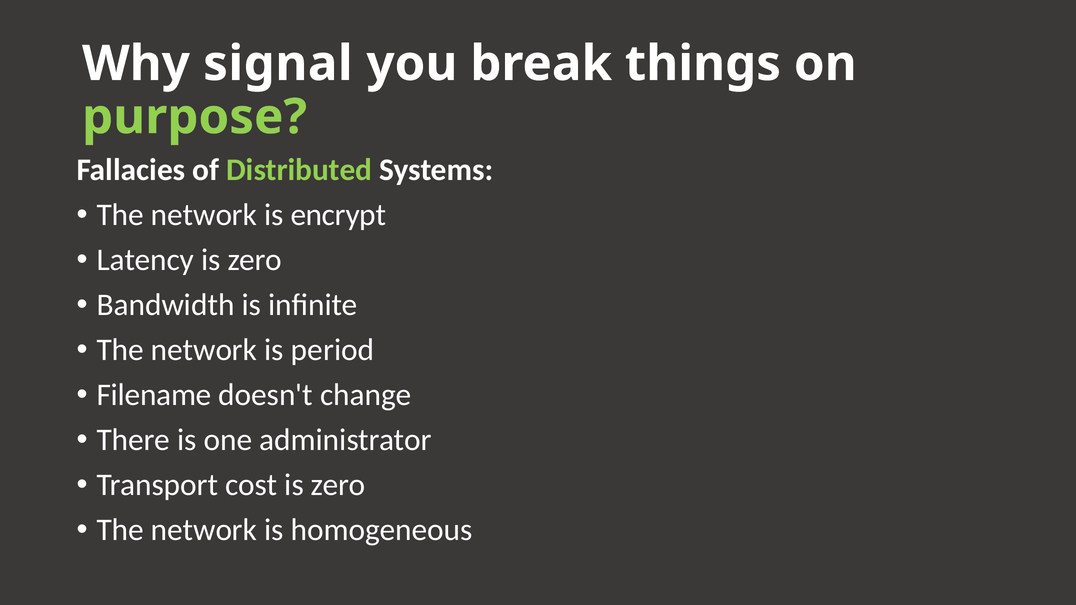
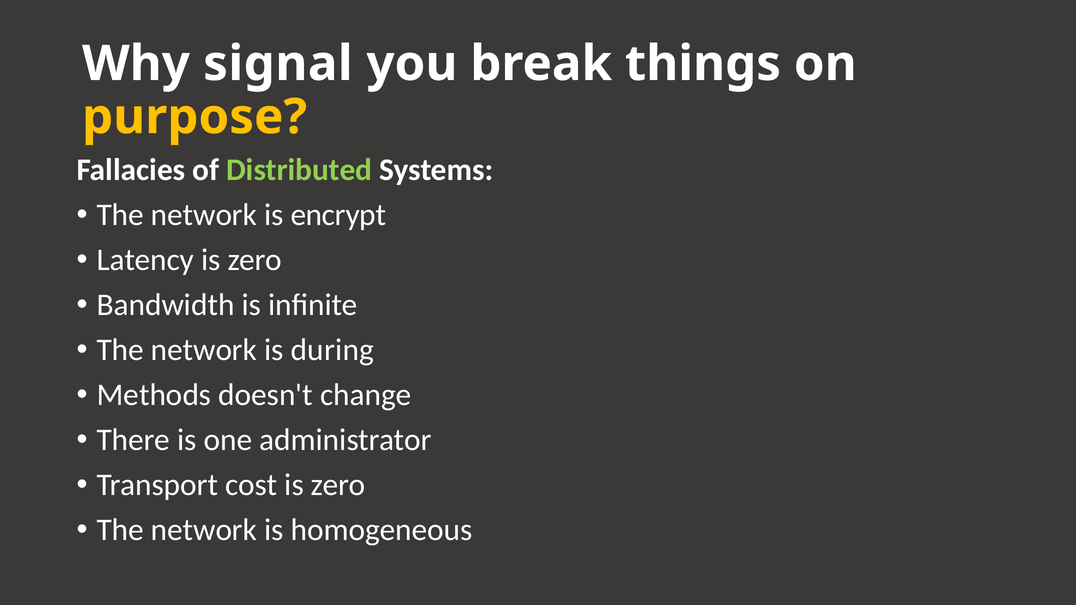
purpose colour: light green -> yellow (195, 117)
period: period -> during (332, 350)
Filename: Filename -> Methods (154, 395)
